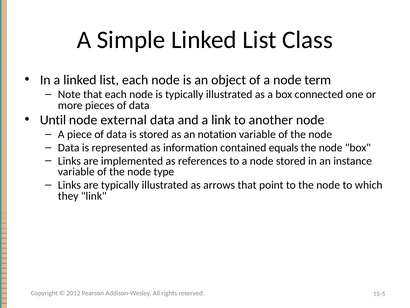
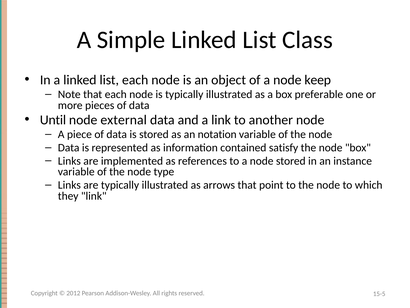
term: term -> keep (318, 80)
connected: connected -> preferable (319, 94)
equals: equals -> satisfy (284, 147)
